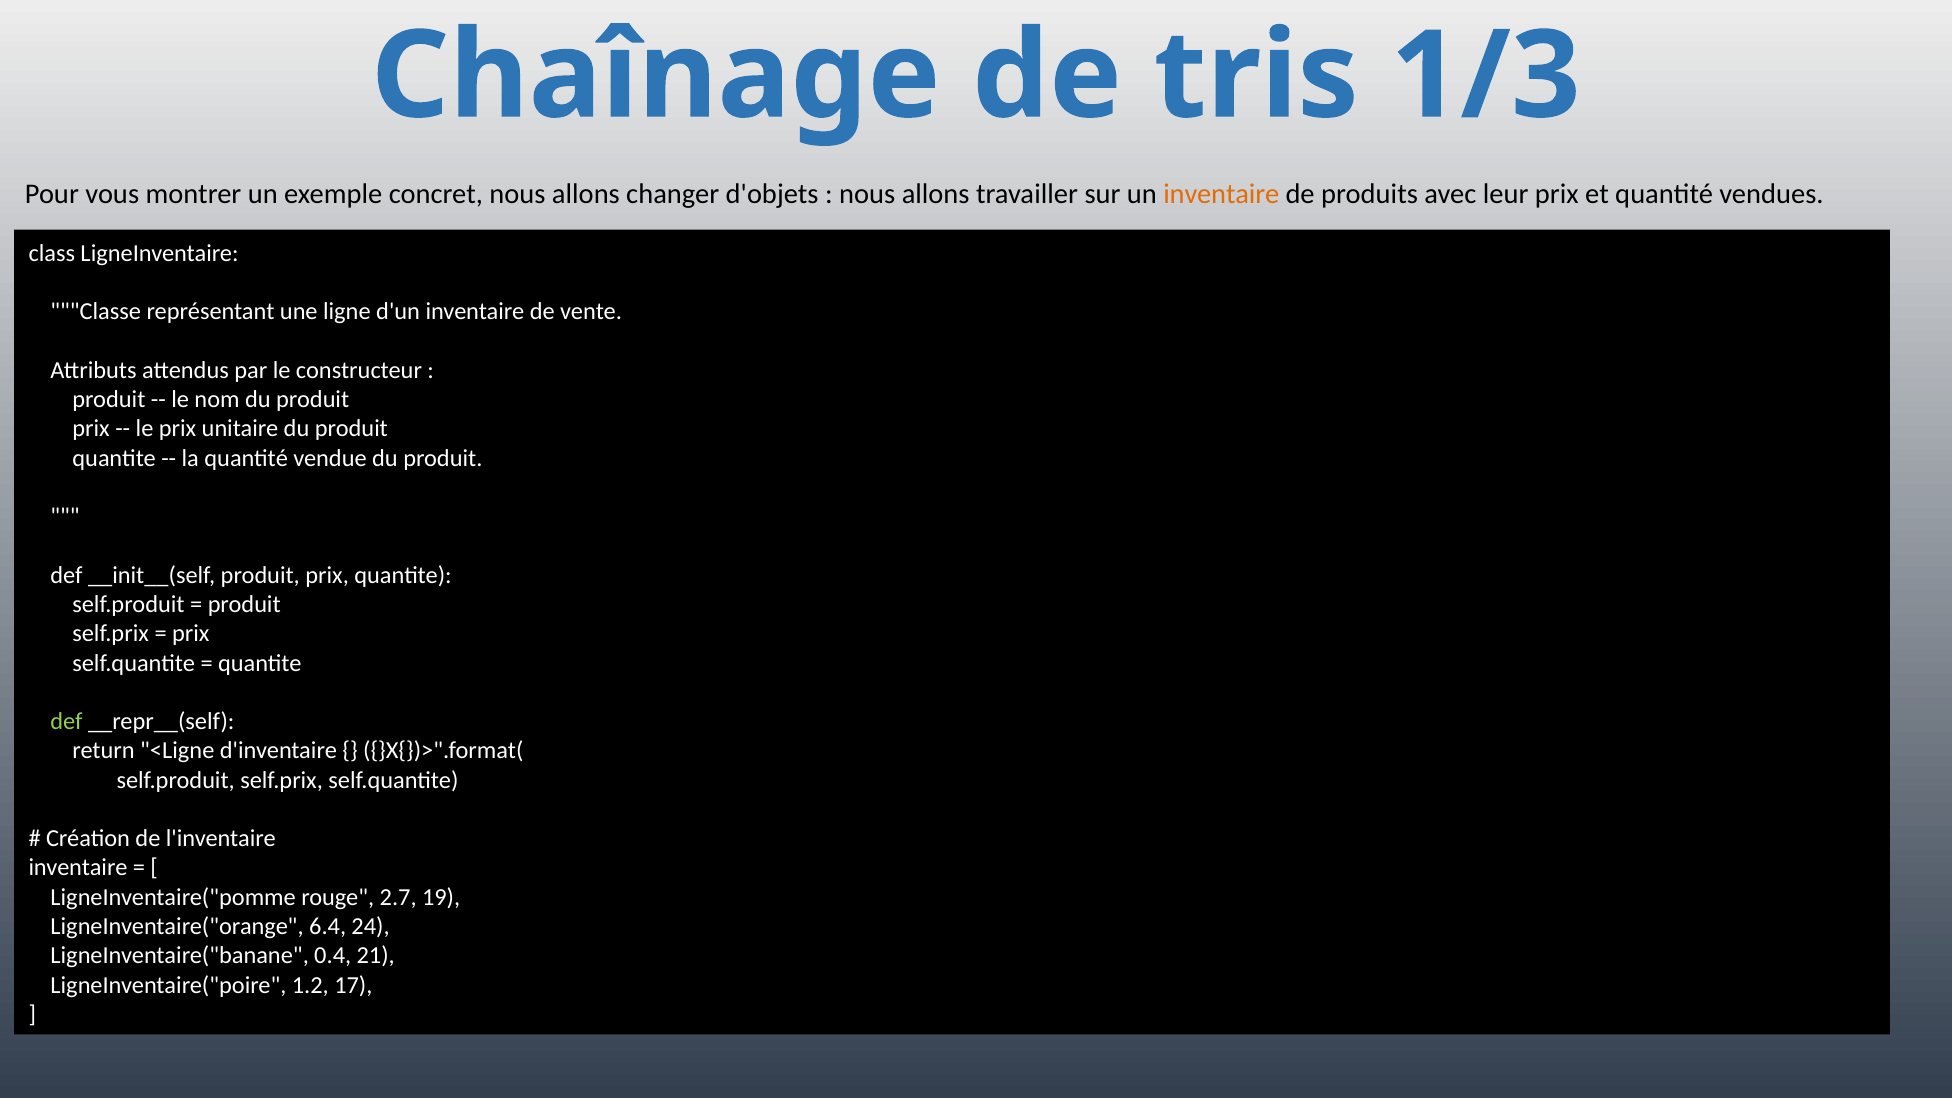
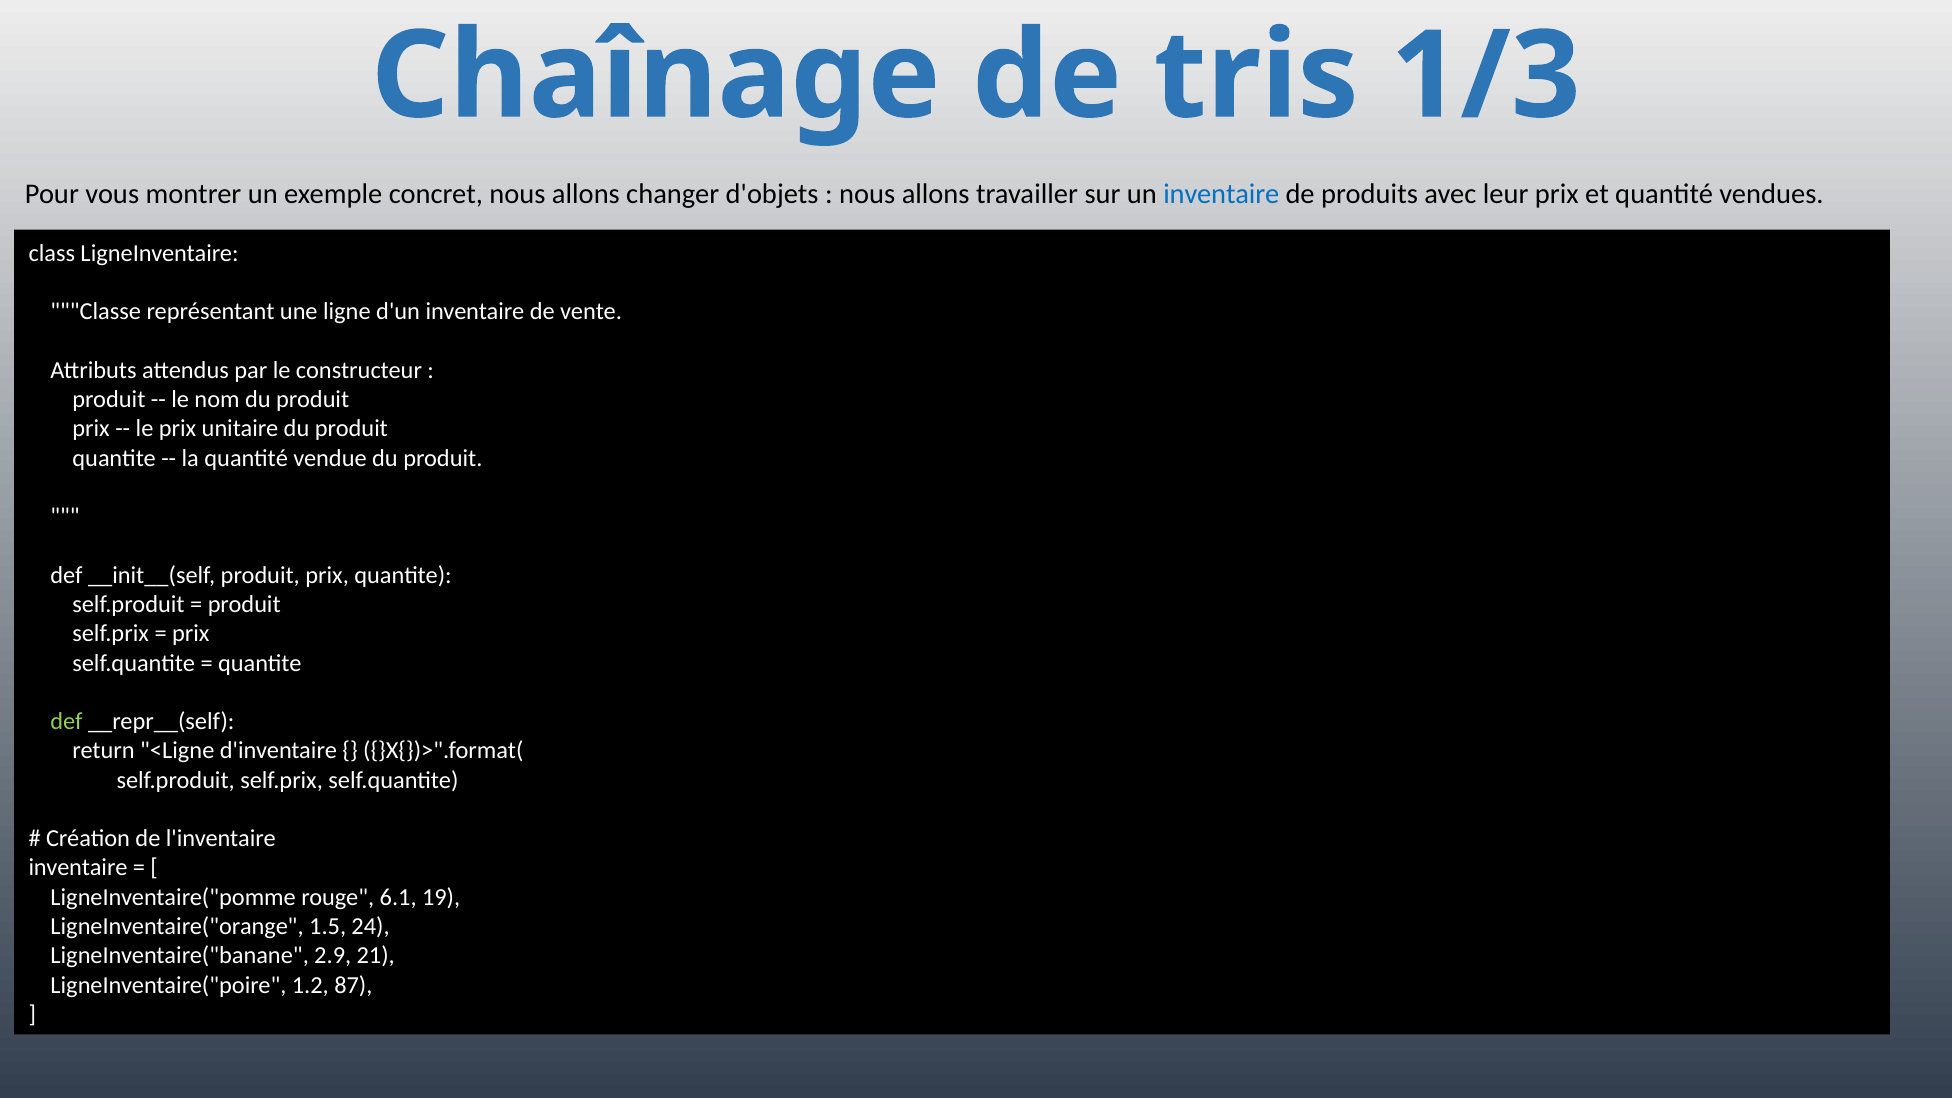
inventaire colour: orange -> blue (1221, 194)
2.7: 2.7 -> 6.1 (398, 897)
6.4: 6.4 -> 1.5 (328, 926)
0.4: 0.4 -> 2.9 (333, 956)
17: 17 -> 87 (353, 985)
